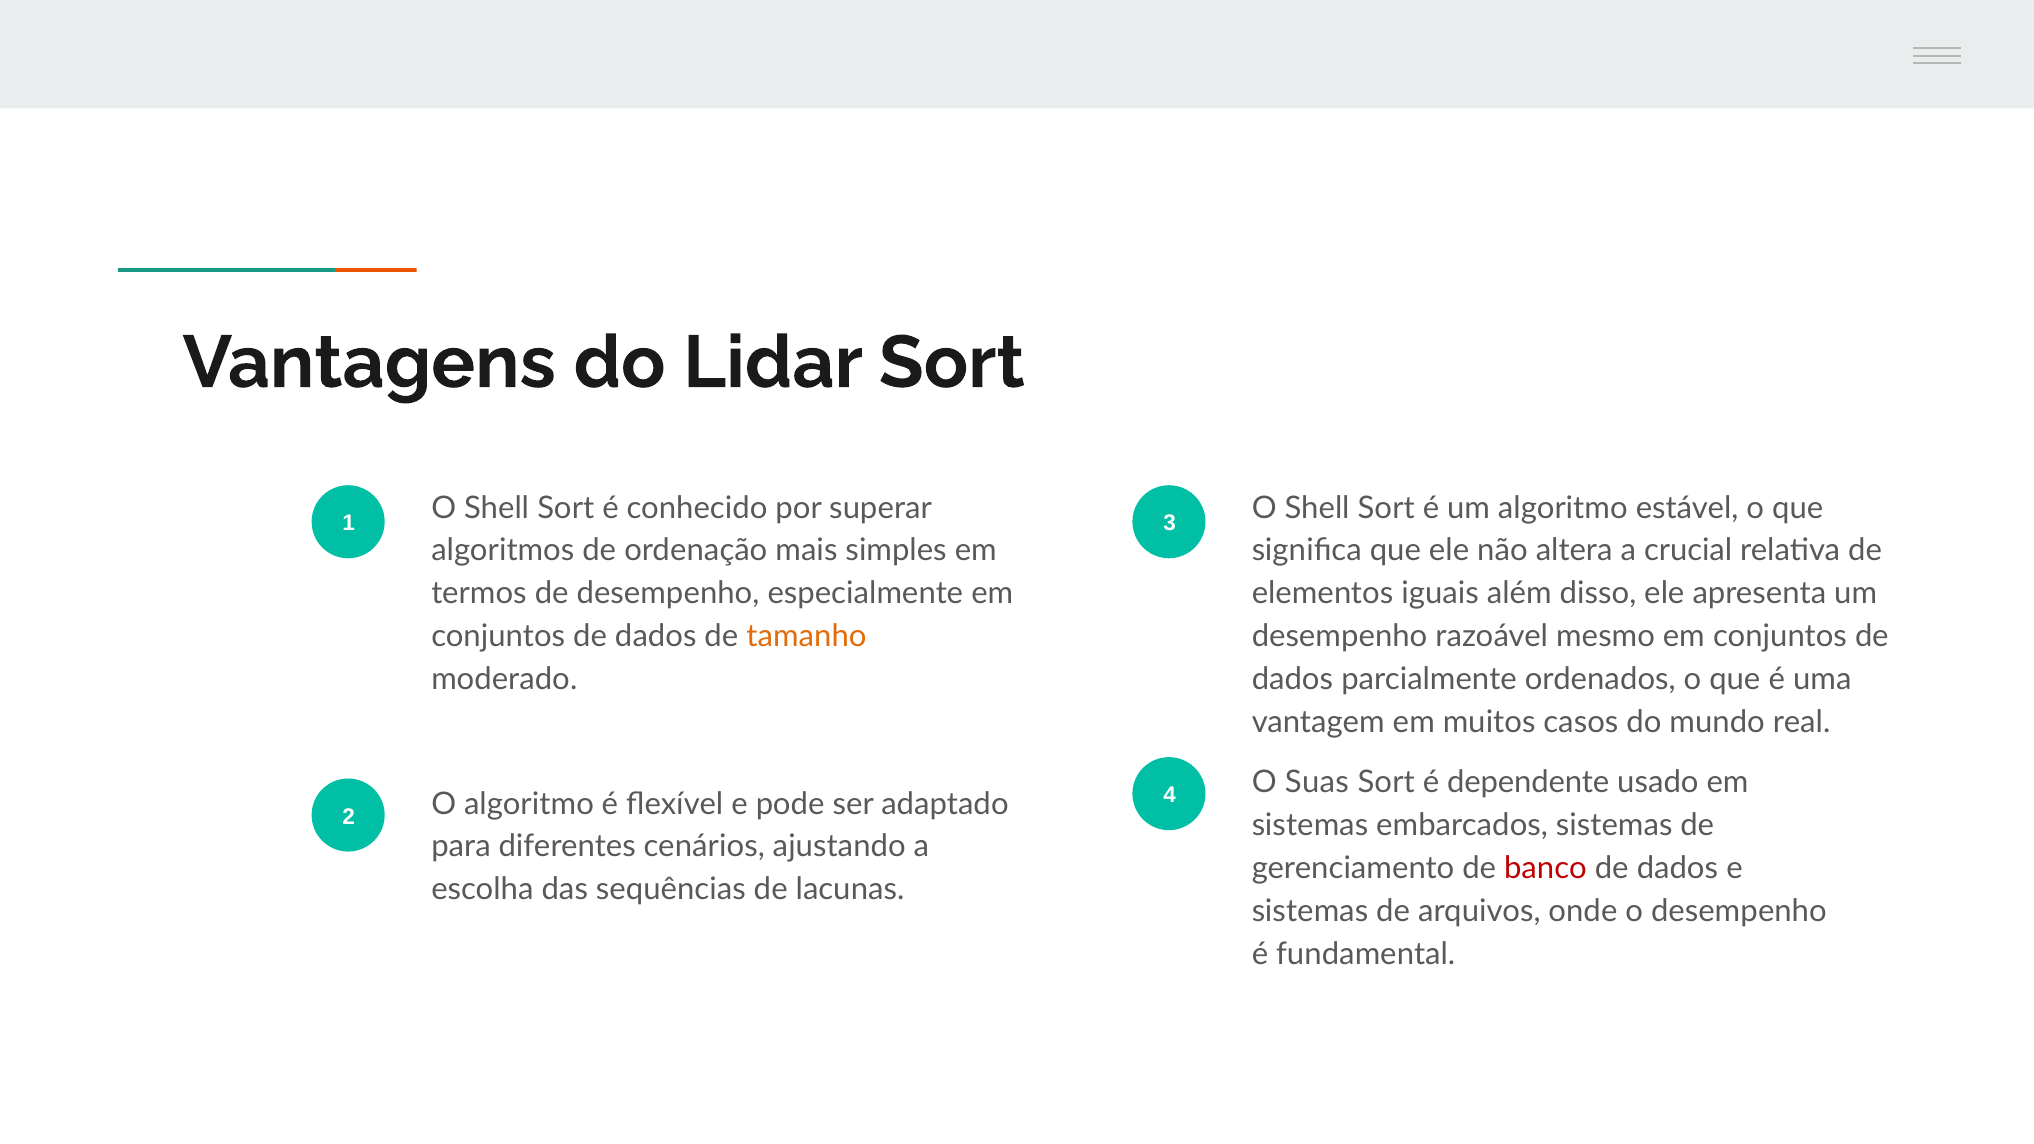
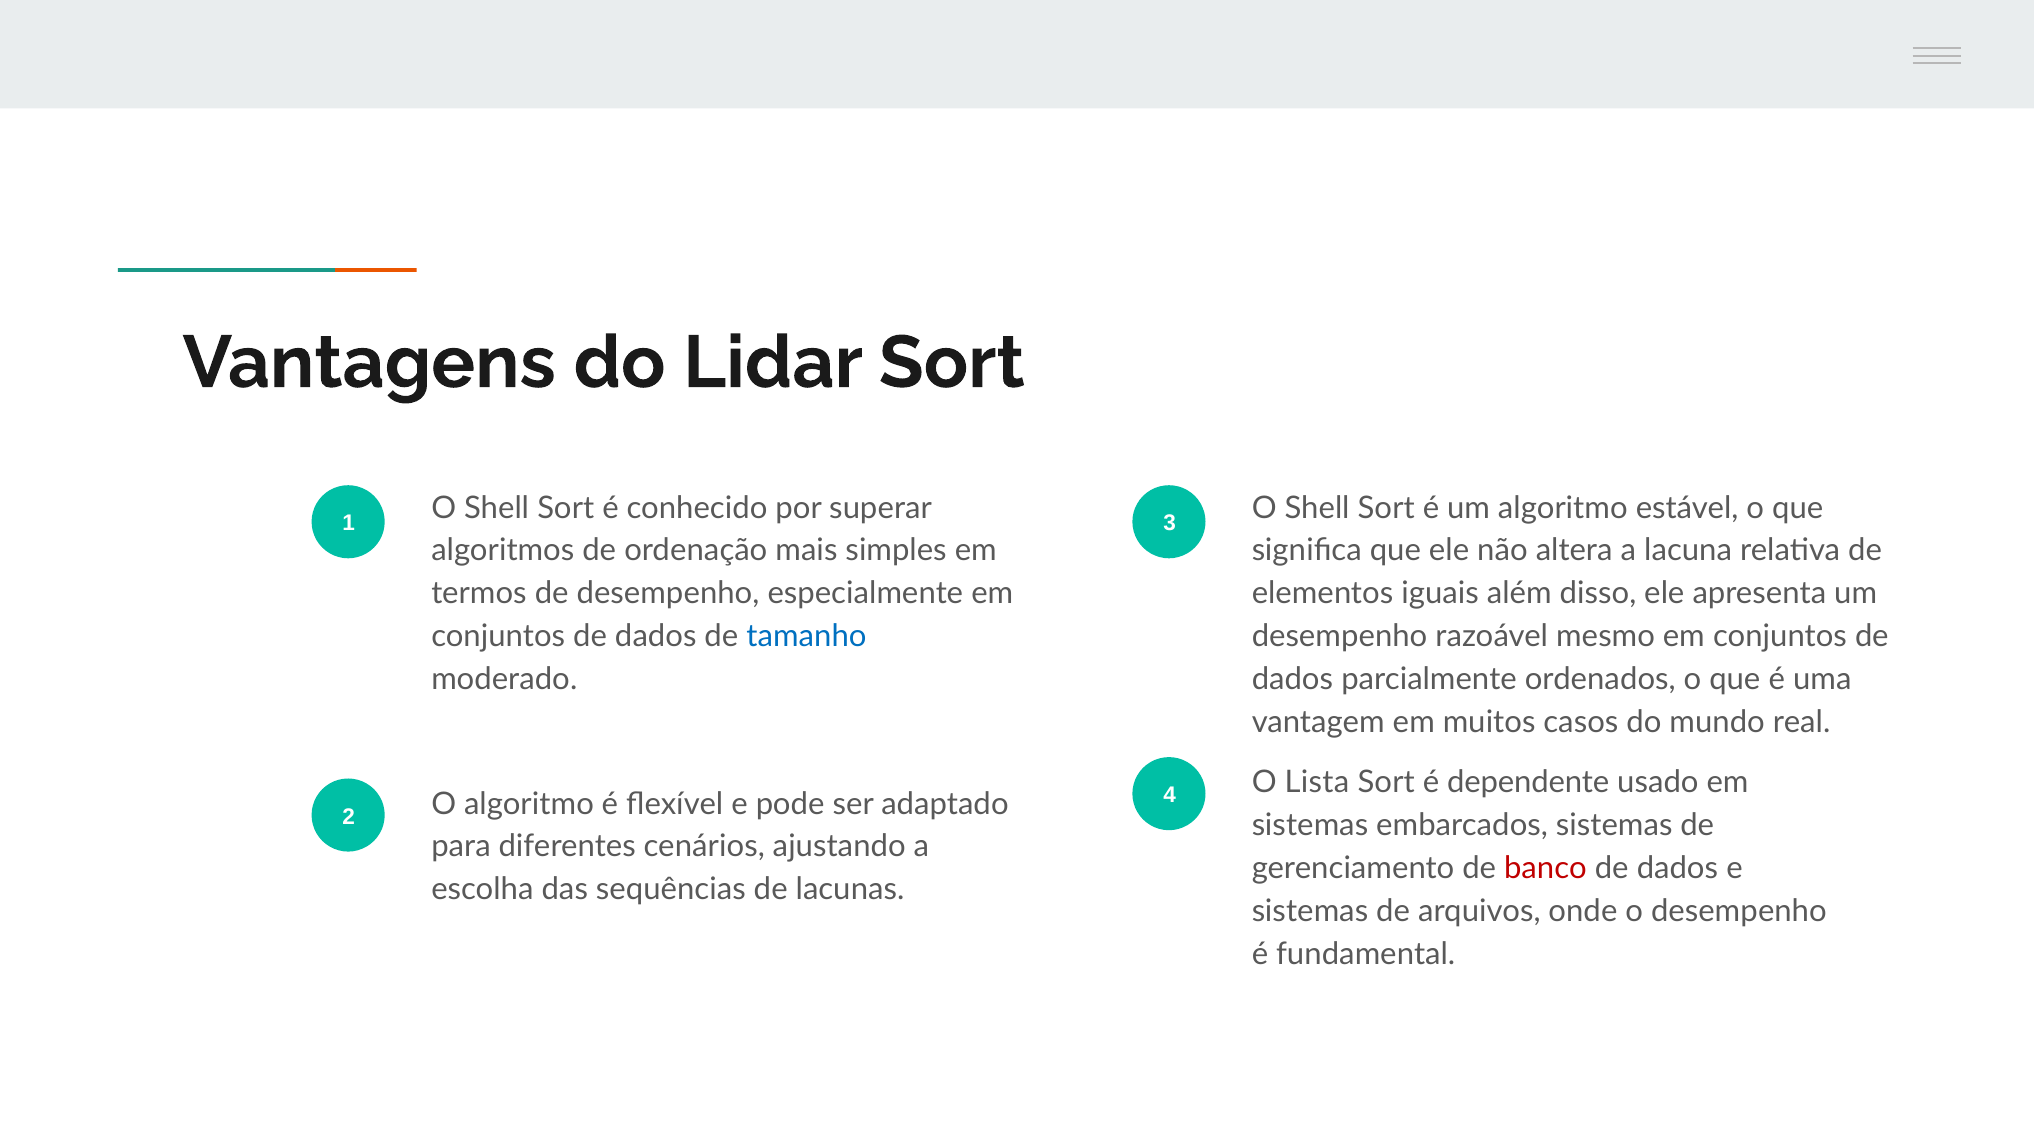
crucial: crucial -> lacuna (1688, 551)
tamanho colour: orange -> blue (806, 636)
Suas: Suas -> Lista (1317, 783)
